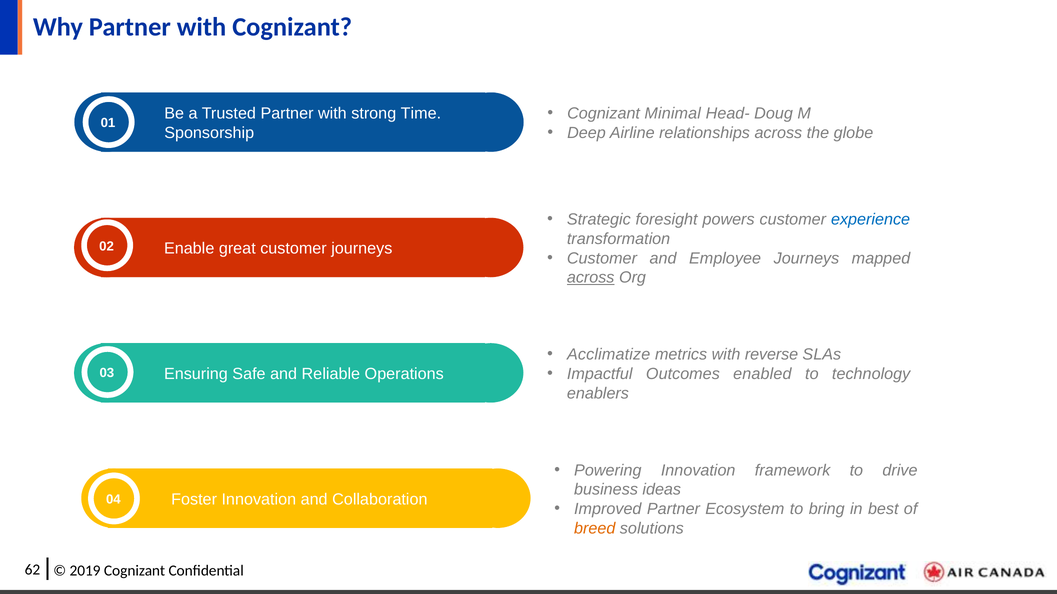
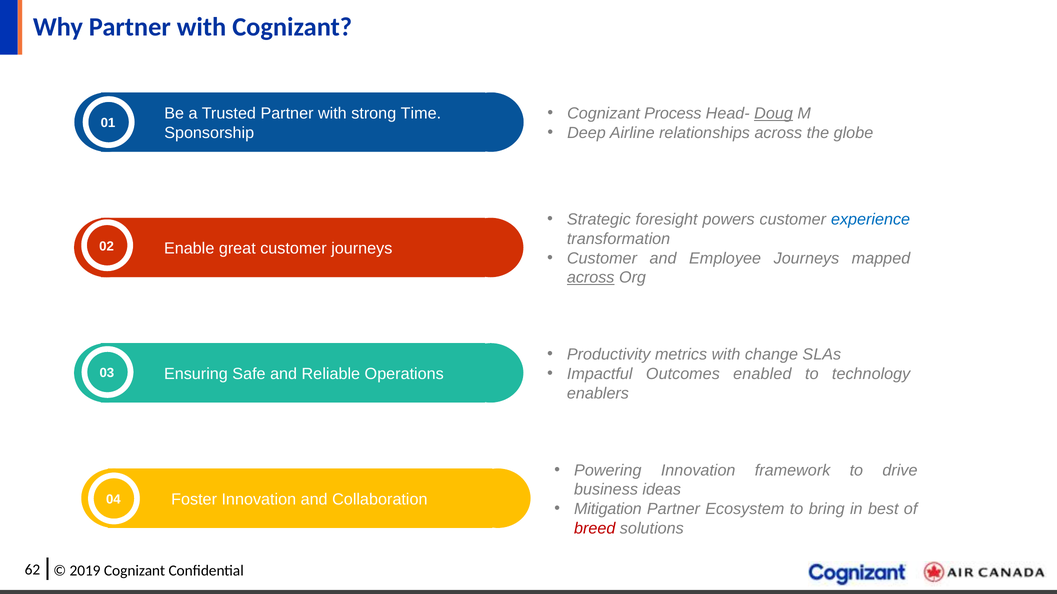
Minimal: Minimal -> Process (673, 114)
Doug underline: none -> present (774, 114)
Acclimatize: Acclimatize -> Productivity (609, 355)
reverse: reverse -> change (771, 355)
Improved: Improved -> Mitigation (608, 509)
breed colour: orange -> red (595, 529)
